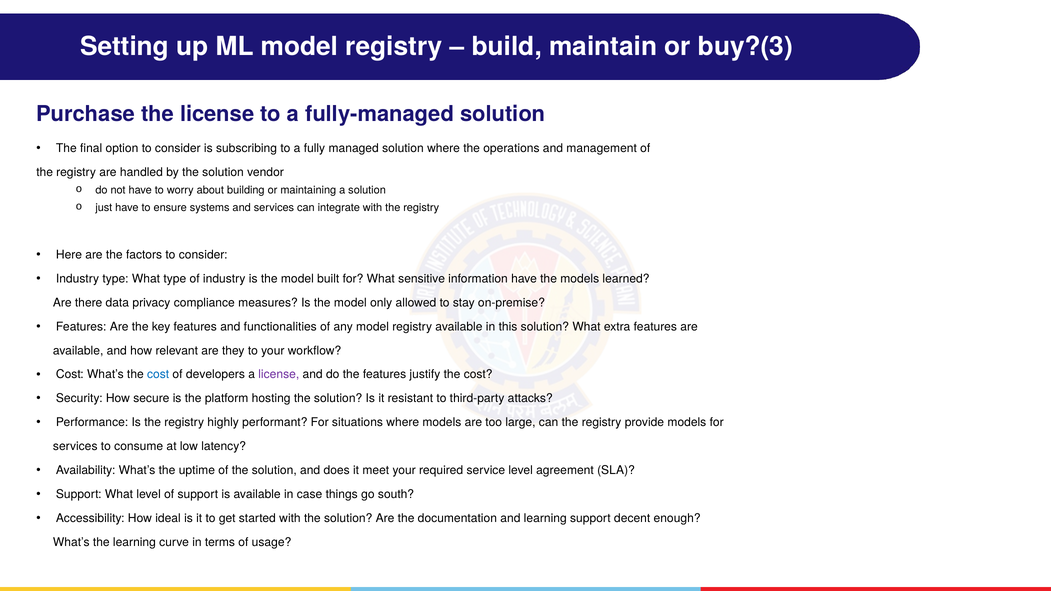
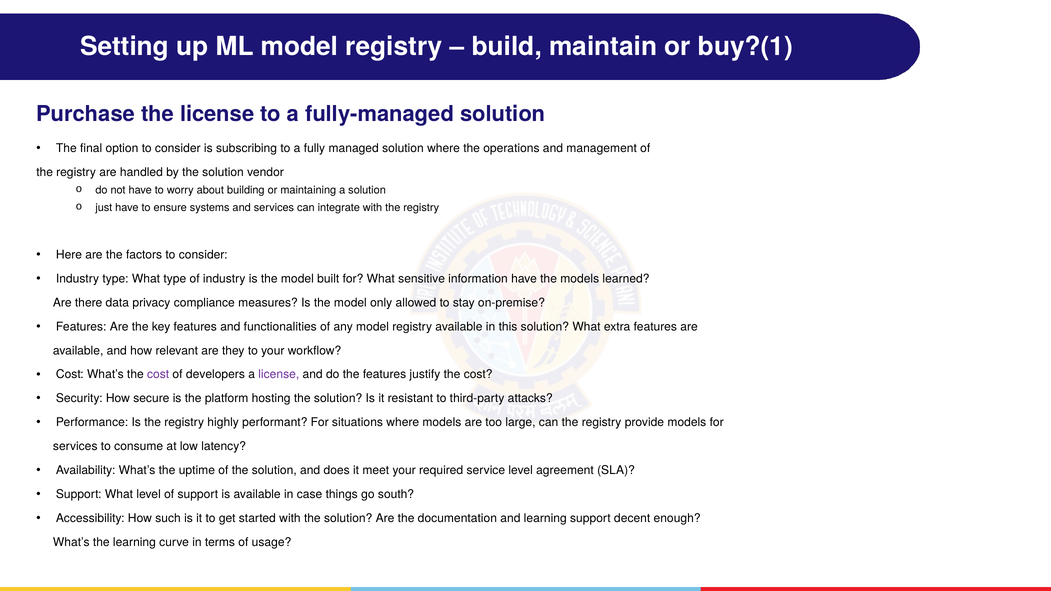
buy?(3: buy?(3 -> buy?(1 (745, 47)
cost colour: blue -> purple (158, 375)
ideal: ideal -> such (168, 518)
